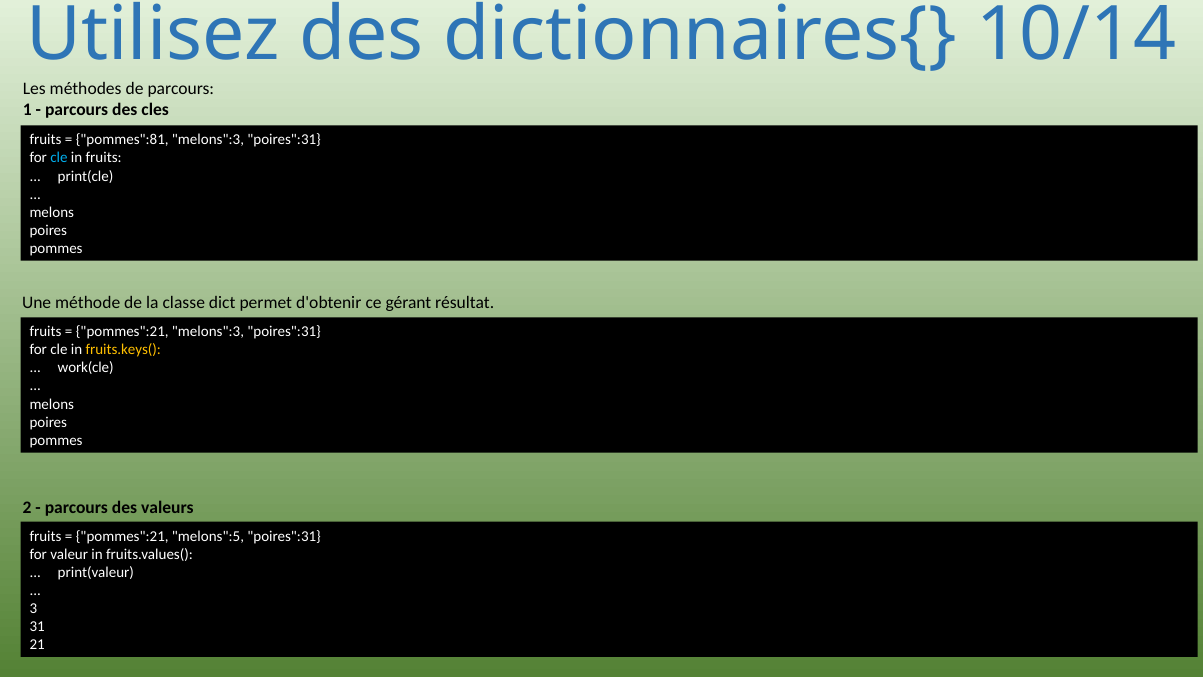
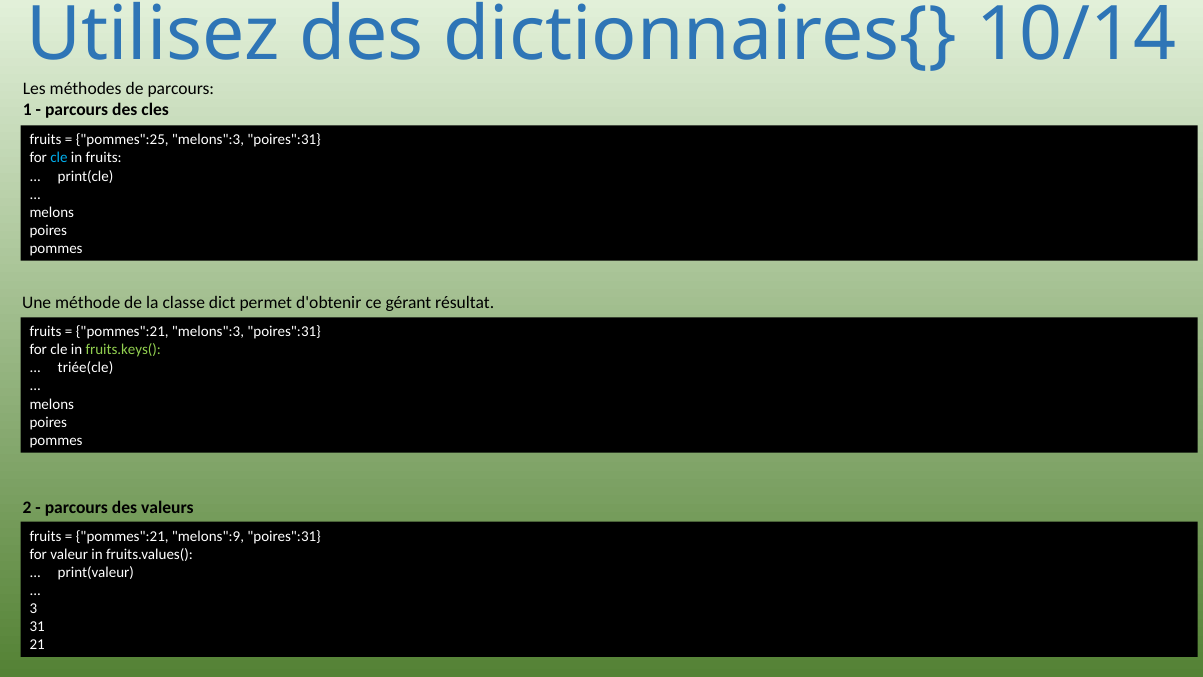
pommes":81: pommes":81 -> pommes":25 (122, 140)
fruits.keys( colour: yellow -> light green (123, 350)
work(cle: work(cle -> triée(cle (86, 368)
melons":5: melons":5 -> melons":9 (208, 536)
